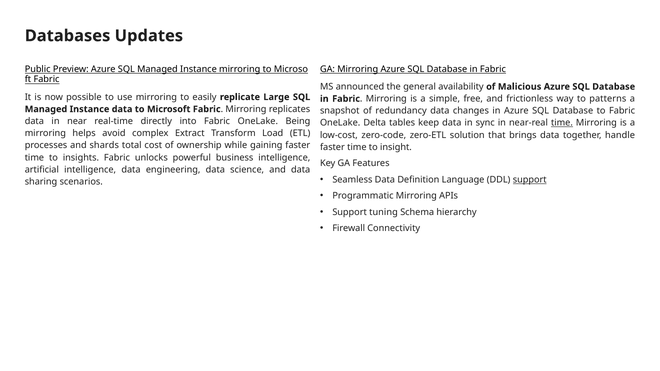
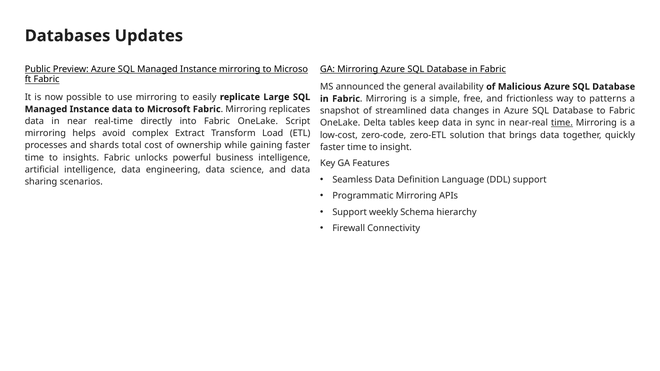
redundancy: redundancy -> streamlined (401, 111)
Being: Being -> Script (298, 121)
handle: handle -> quickly (620, 135)
support underline: present -> none (530, 180)
tuning: tuning -> weekly (384, 212)
